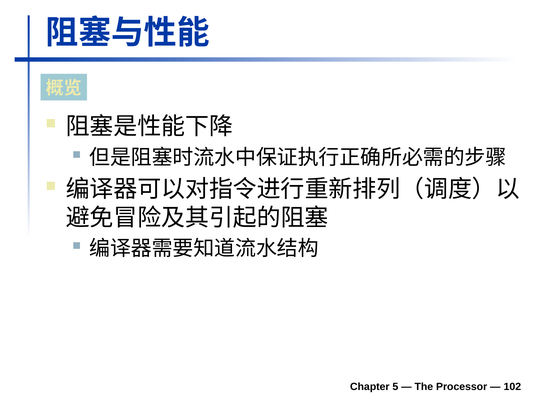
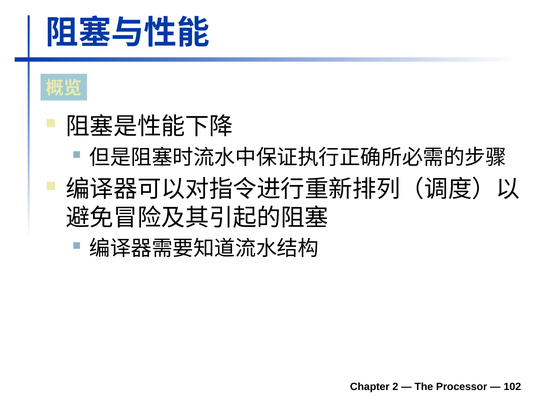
5: 5 -> 2 (395, 388)
